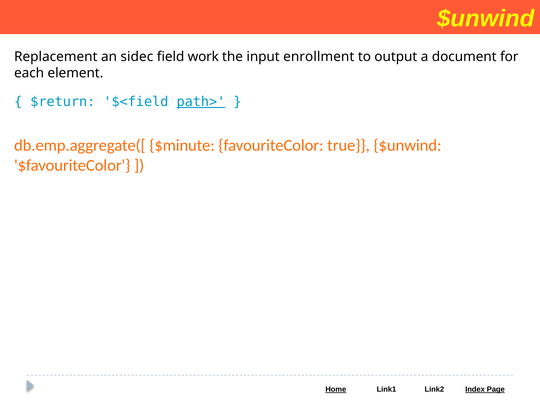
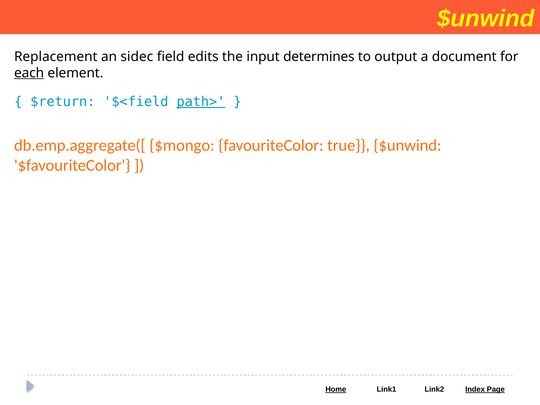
work: work -> edits (203, 57)
enrollment: enrollment -> determines (319, 57)
each underline: none -> present (29, 73)
$minute: $minute -> $mongo (182, 145)
